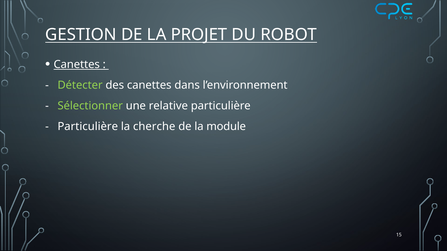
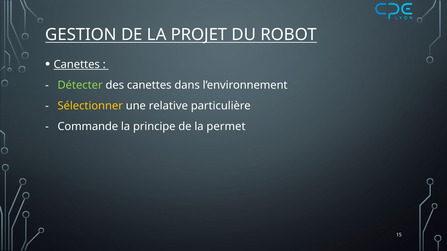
Sélectionner colour: light green -> yellow (90, 106)
Particulière: Particulière -> Commande (88, 127)
cherche: cherche -> principe (154, 127)
module: module -> permet (226, 127)
